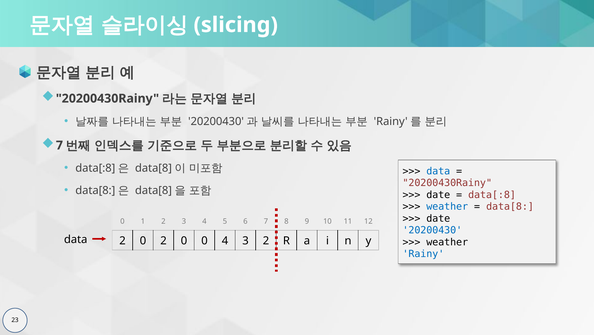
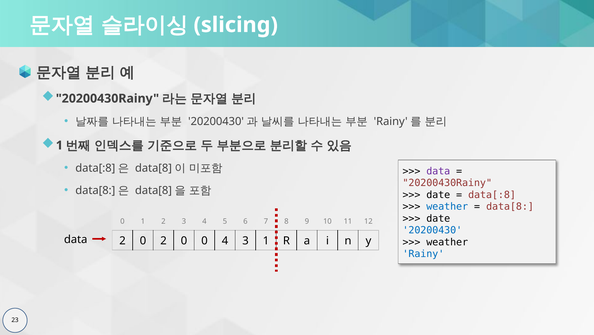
7: 7 -> 1 (59, 146)
data colour: blue -> purple (438, 172)
3 2: 2 -> 1 (266, 241)
